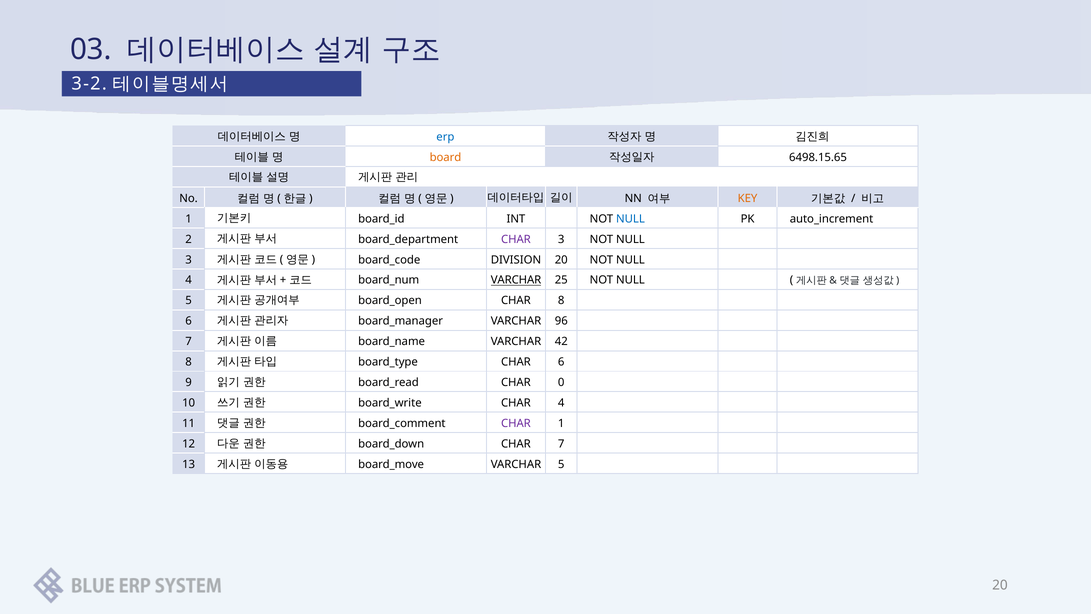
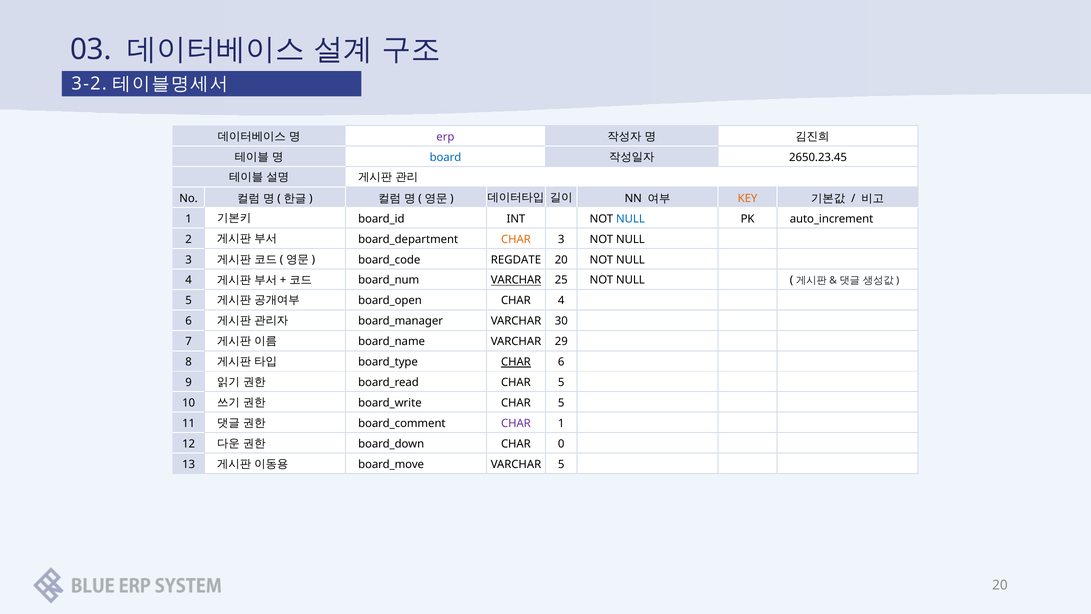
erp colour: blue -> purple (445, 137)
board colour: orange -> blue (445, 157)
6498.15.65: 6498.15.65 -> 2650.23.45 (818, 157)
CHAR colour: purple -> orange (516, 239)
DIVISION: DIVISION -> REGDATE (516, 260)
CHAR 8: 8 -> 4 (561, 301)
96: 96 -> 30 (561, 321)
42: 42 -> 29 (561, 341)
CHAR underline: none -> present (516, 362)
0: 0 -> 5 (561, 382)
4: 4 -> 5 (561, 403)
CHAR 7: 7 -> 0 (561, 444)
